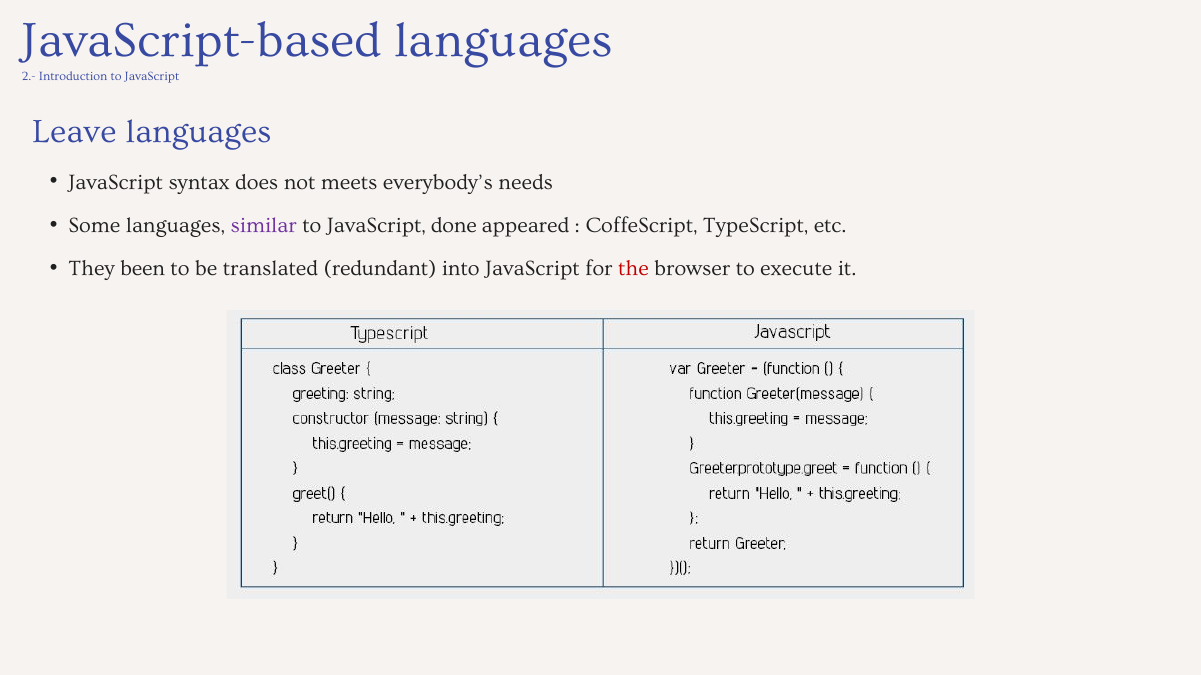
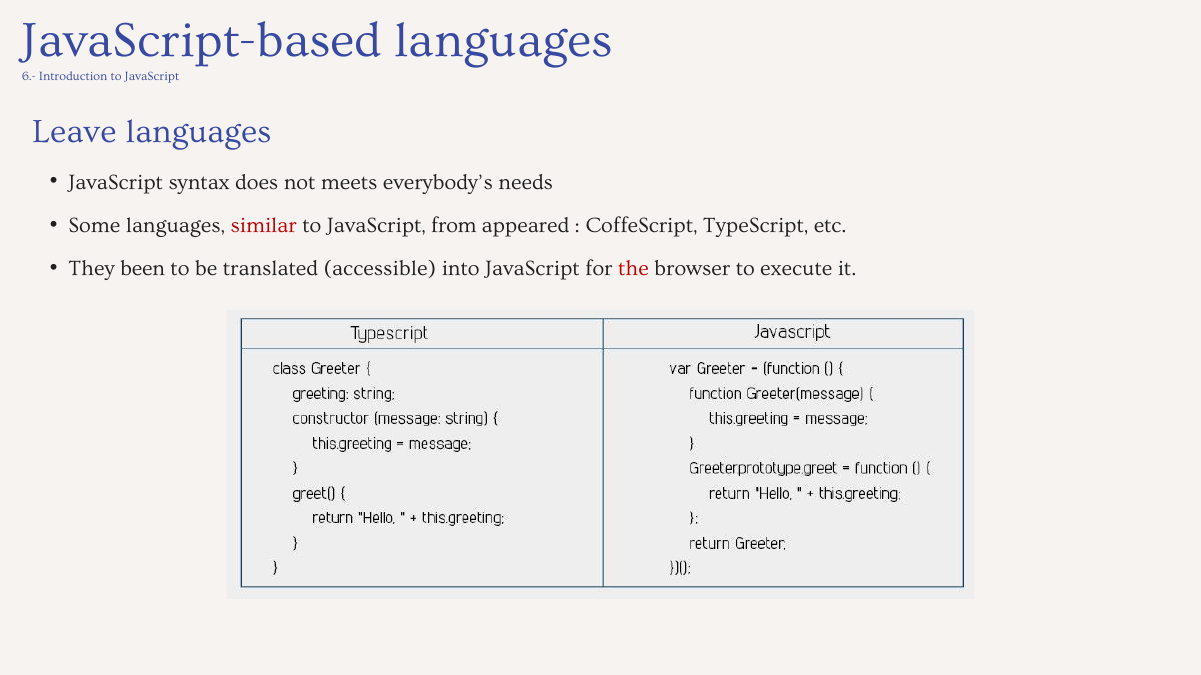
2.-: 2.- -> 6.- (29, 77)
similar colour: purple -> red (264, 225)
done: done -> from (454, 225)
redundant: redundant -> accessible (380, 269)
